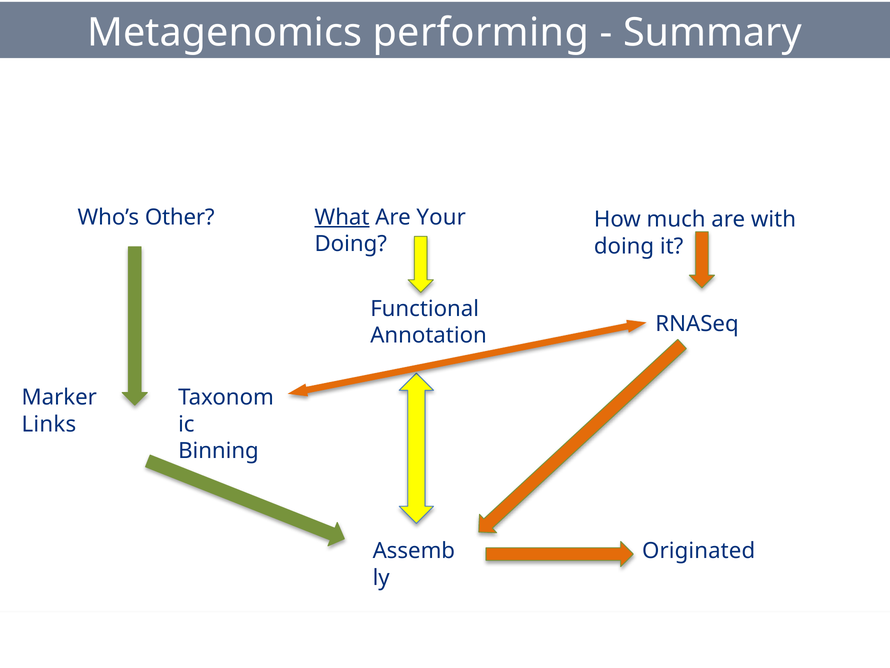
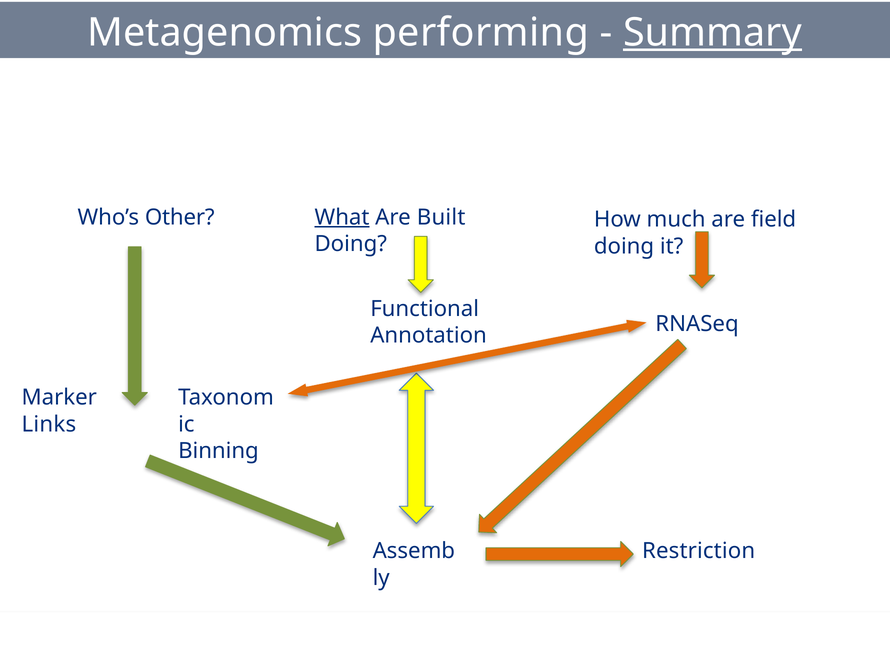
Summary underline: none -> present (712, 33)
Your: Your -> Built (441, 217)
with: with -> field (774, 219)
Originated: Originated -> Restriction (699, 551)
